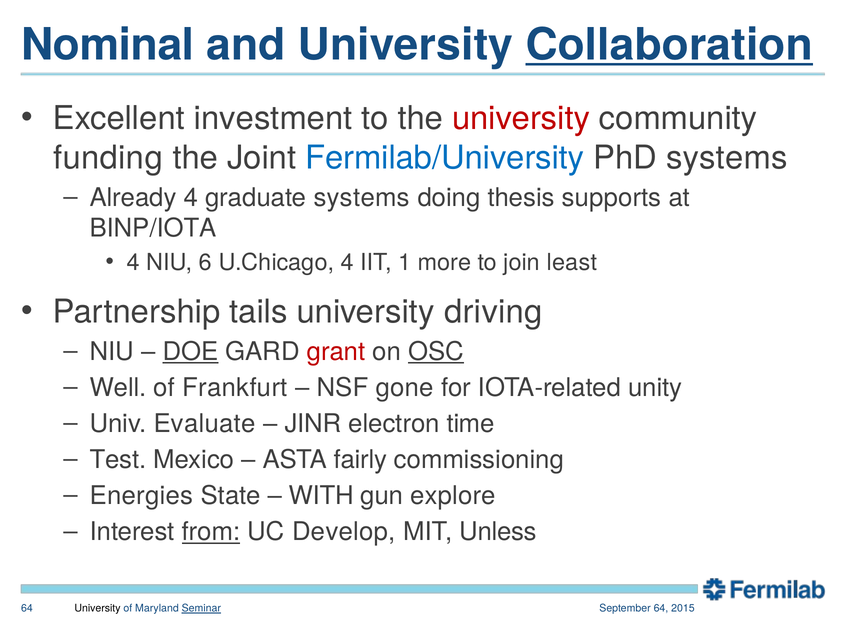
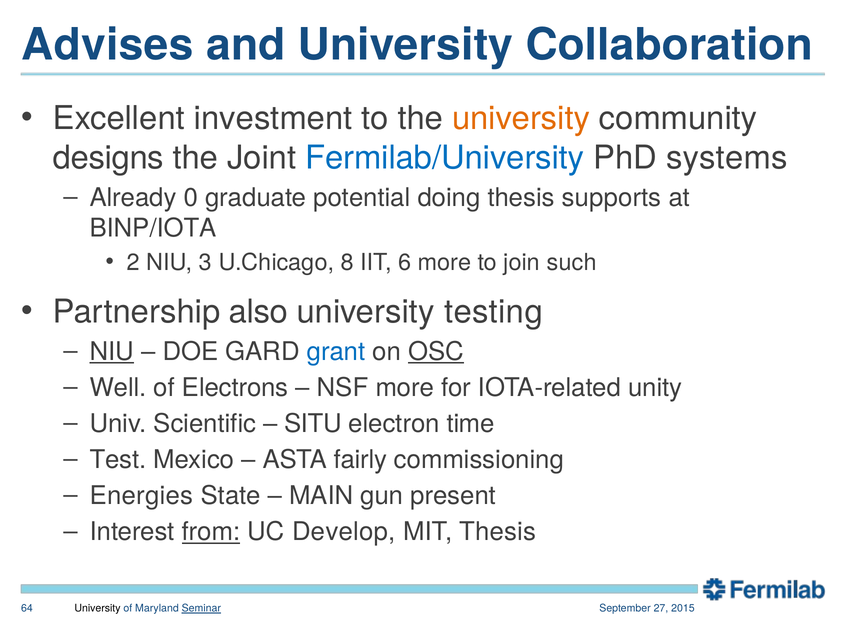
Nominal: Nominal -> Advises (107, 45)
Collaboration underline: present -> none (669, 45)
university colour: red -> orange (521, 118)
funding: funding -> designs (108, 158)
Already 4: 4 -> 0 (191, 198)
graduate systems: systems -> potential (362, 198)
4: 4 -> 2 (133, 263)
6: 6 -> 3 (206, 263)
U.Chicago 4: 4 -> 8 (347, 263)
1: 1 -> 6 (405, 263)
least: least -> such (572, 263)
tails: tails -> also (259, 312)
driving: driving -> testing (493, 312)
NIU underline: none -> present (112, 352)
DOE underline: present -> none (190, 352)
grant colour: red -> blue (336, 352)
Frankfurt: Frankfurt -> Electrons (235, 388)
NSF gone: gone -> more (405, 388)
Evaluate: Evaluate -> Scientific (205, 424)
JINR: JINR -> SITU (313, 424)
WITH: WITH -> MAIN (321, 496)
explore: explore -> present (453, 496)
MIT Unless: Unless -> Thesis (498, 532)
September 64: 64 -> 27 (661, 608)
